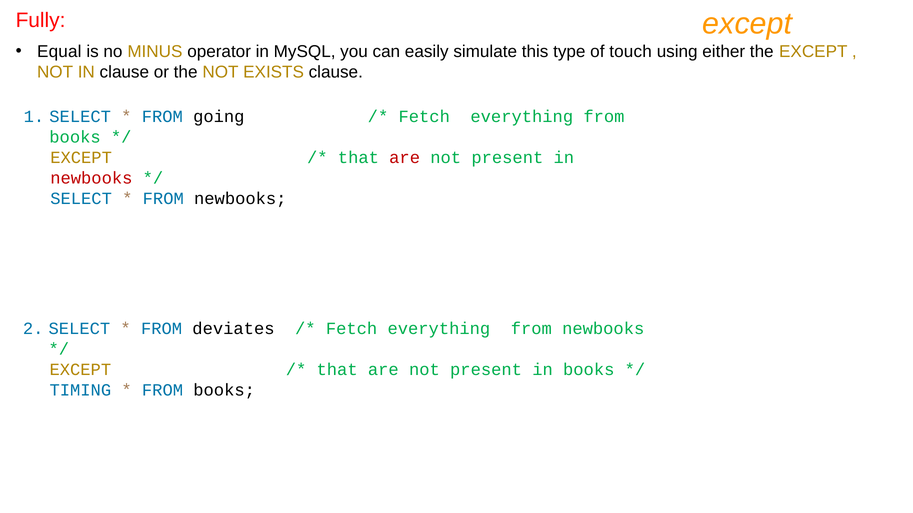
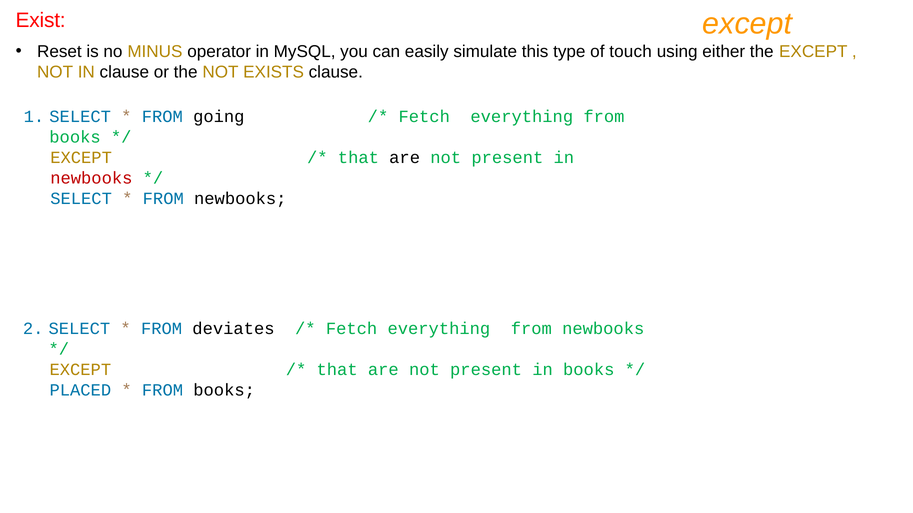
Fully: Fully -> Exist (41, 20)
Equal: Equal -> Reset (59, 52)
are colour: red -> black (405, 158)
TIMING: TIMING -> PLACED (80, 391)
